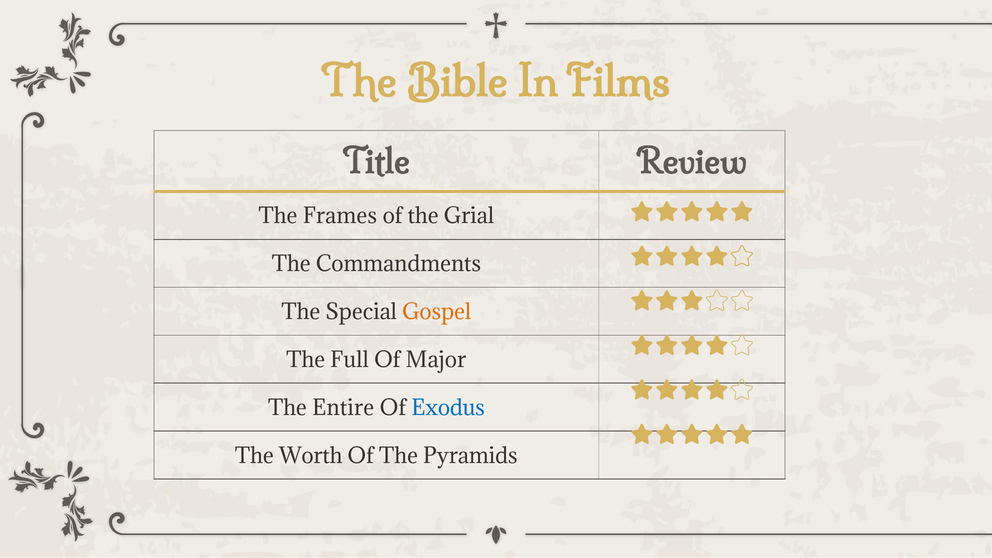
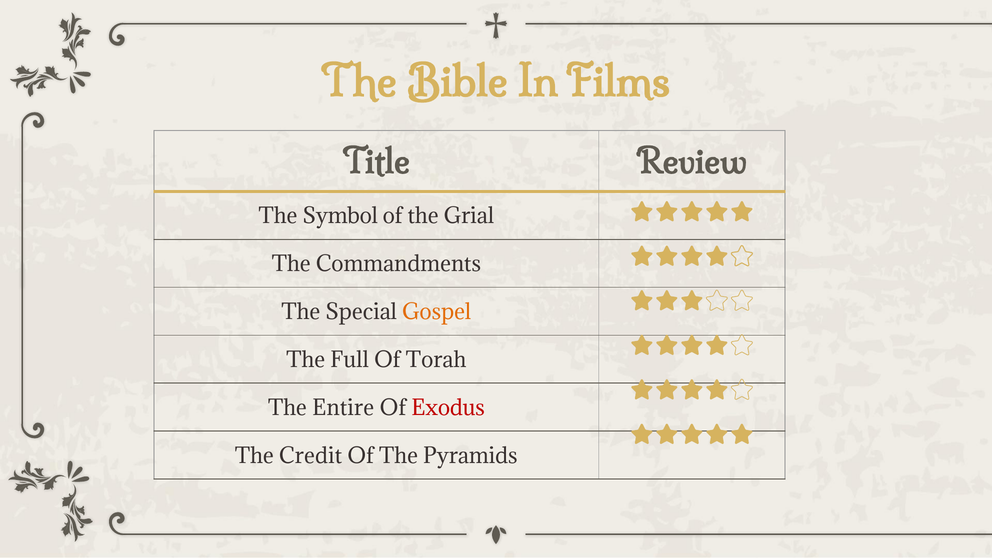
Frames: Frames -> Symbol (340, 217)
Major: Major -> Torah (436, 360)
Exodus colour: blue -> red (448, 408)
Worth: Worth -> Credit (311, 456)
